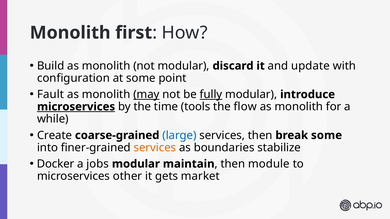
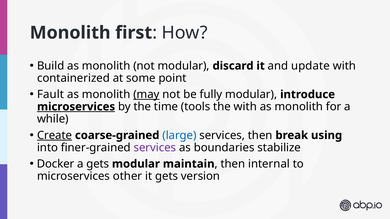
configuration: configuration -> containerized (73, 78)
fully underline: present -> none (211, 95)
the flow: flow -> with (245, 107)
Create underline: none -> present (55, 136)
break some: some -> using (327, 136)
services colour: orange -> purple (155, 148)
a jobs: jobs -> gets (98, 164)
module: module -> internal (269, 164)
market: market -> version (200, 176)
